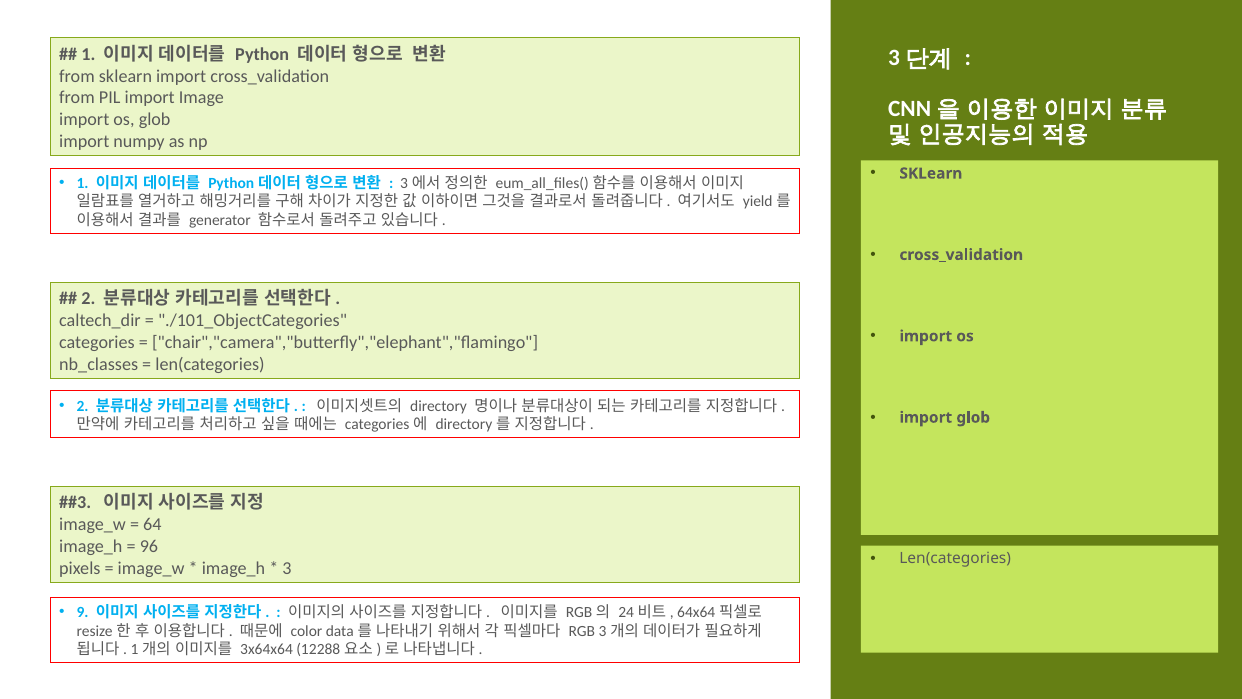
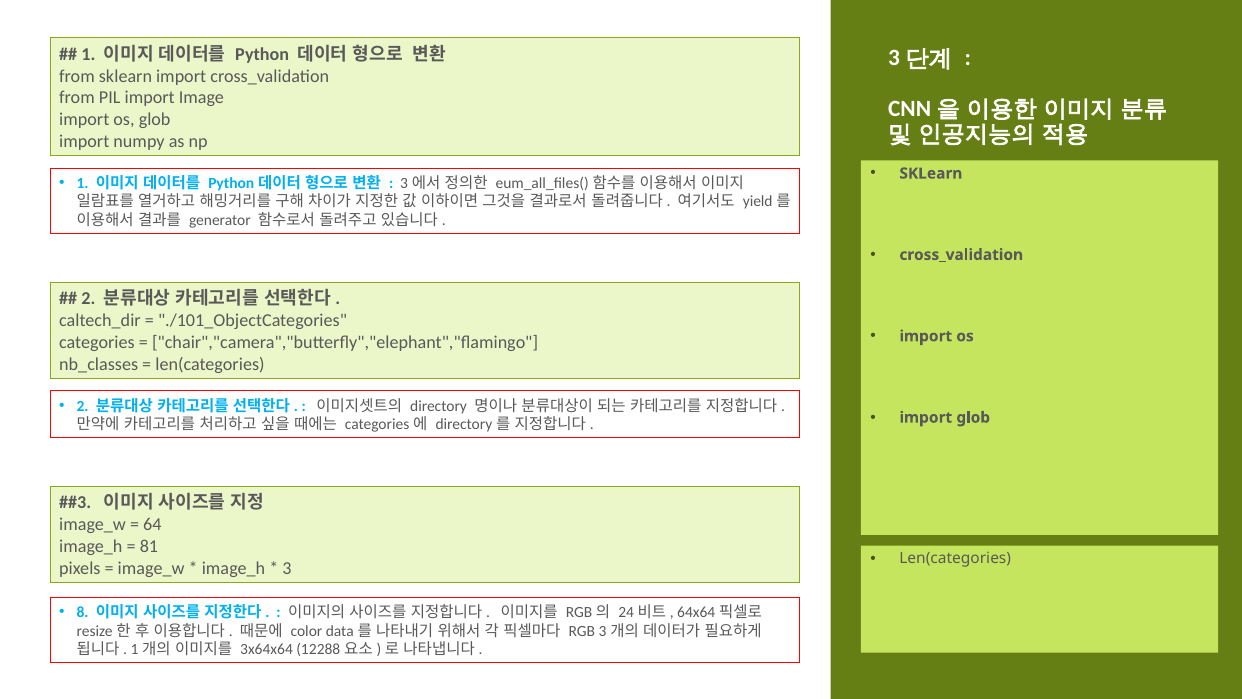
96: 96 -> 81 (149, 546)
9: 9 -> 8 (83, 612)
